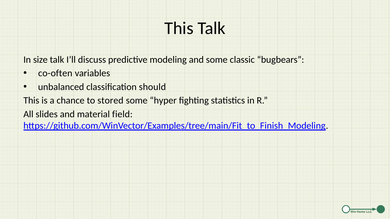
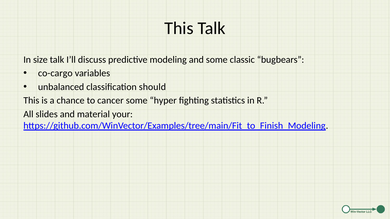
co-often: co-often -> co-cargo (55, 73)
stored: stored -> cancer (110, 101)
field: field -> your (122, 114)
